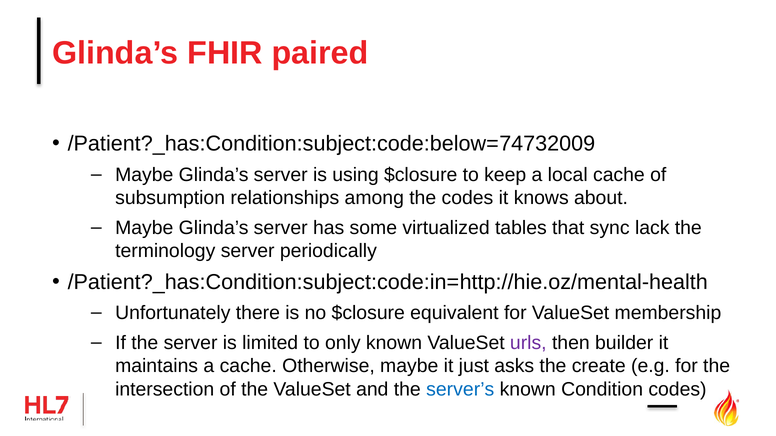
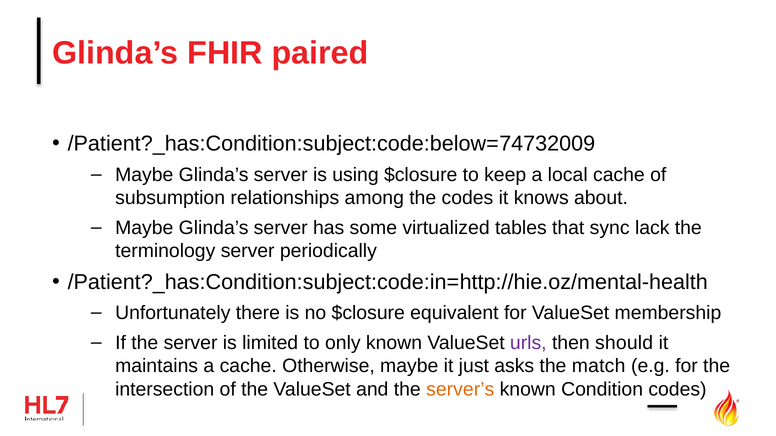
builder: builder -> should (624, 343)
create: create -> match (599, 366)
server’s colour: blue -> orange (460, 390)
